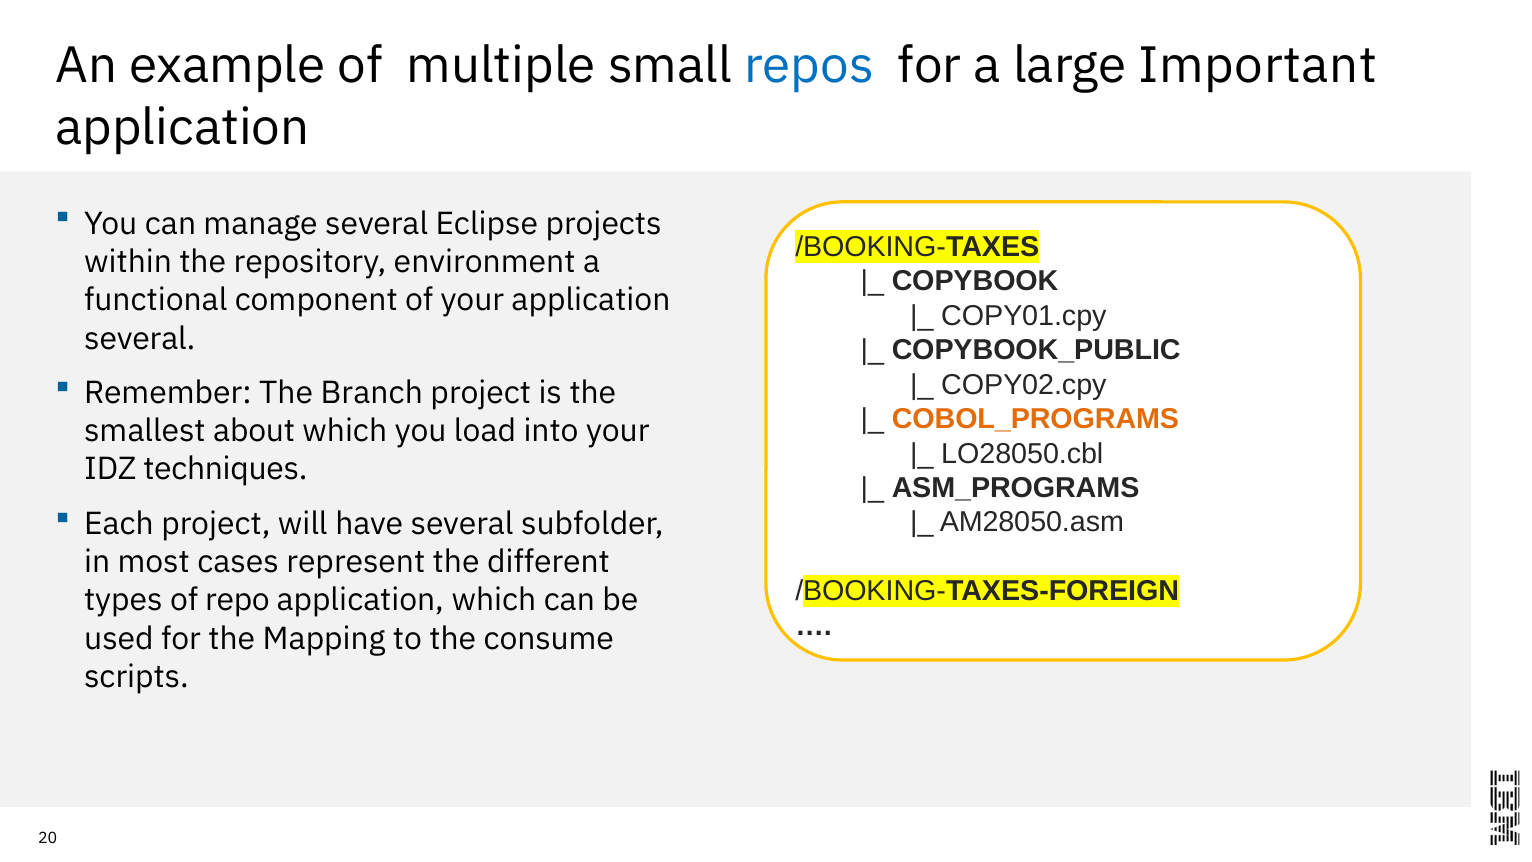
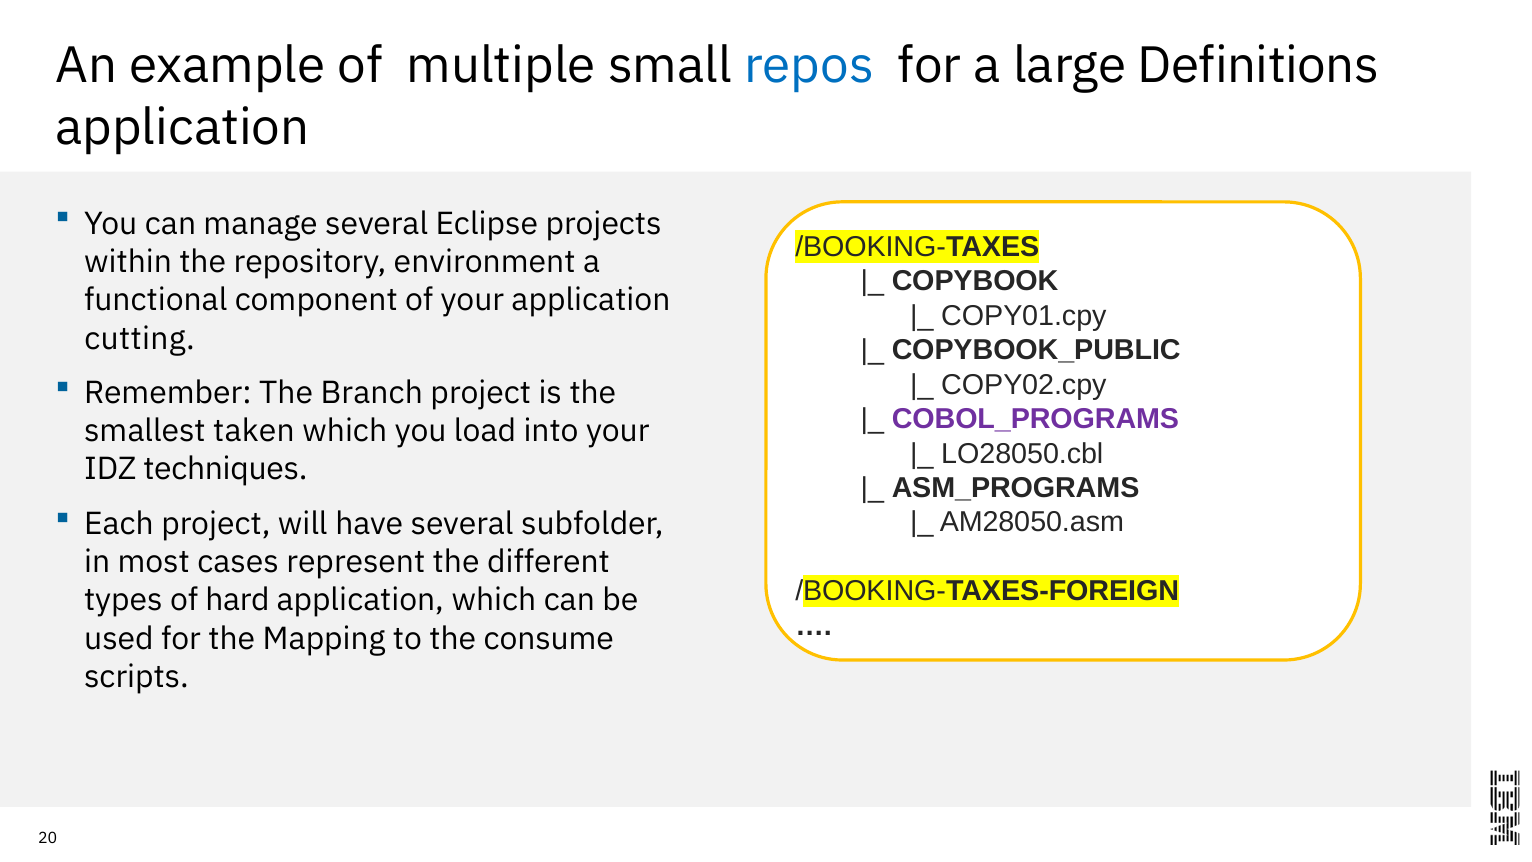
Important: Important -> Definitions (1258, 66)
several: several -> cutting (139, 338)
COBOL_PROGRAMS colour: orange -> purple (1035, 419)
about: about -> taken (254, 431)
repo: repo -> hard (238, 600)
